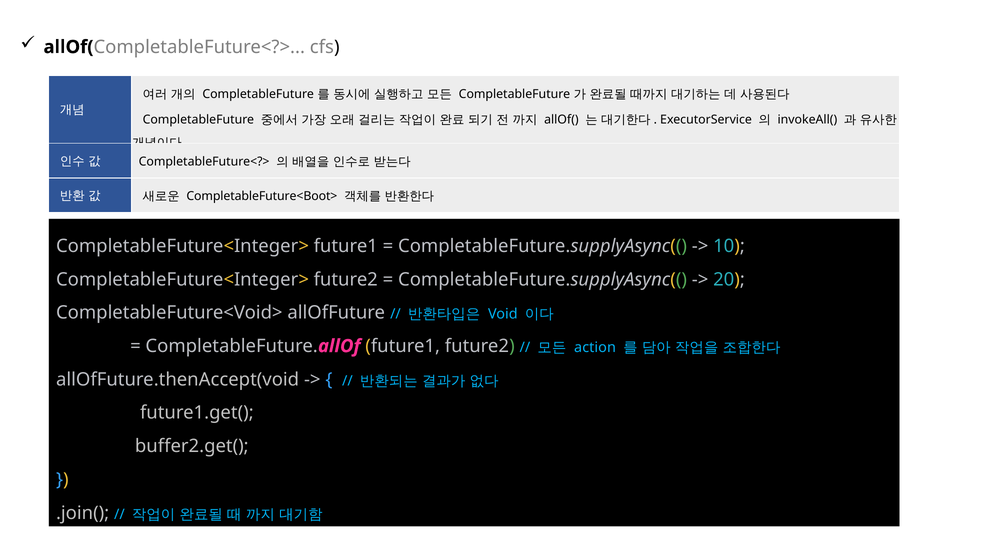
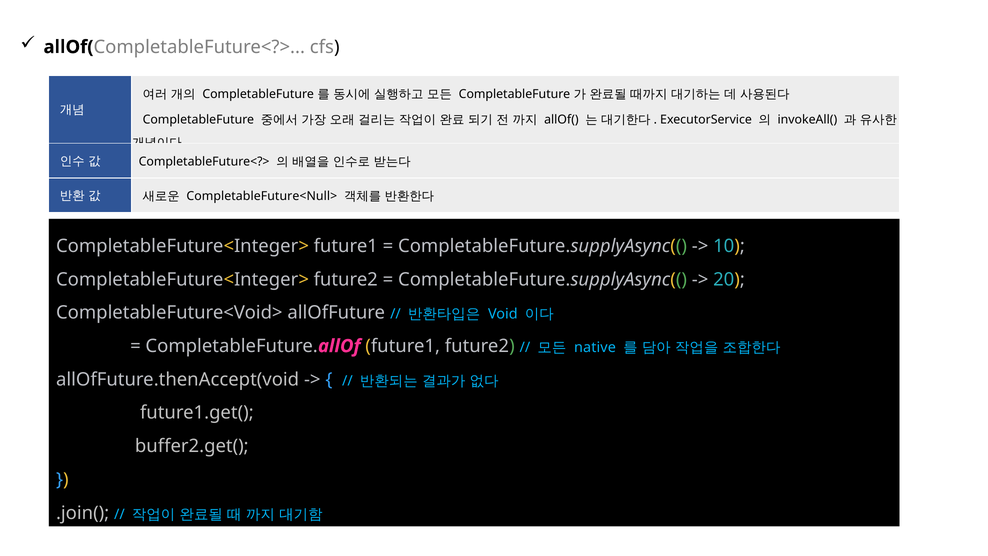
CompletableFuture<Boot>: CompletableFuture<Boot> -> CompletableFuture<Null> (262, 196)
action: action -> native (595, 347)
